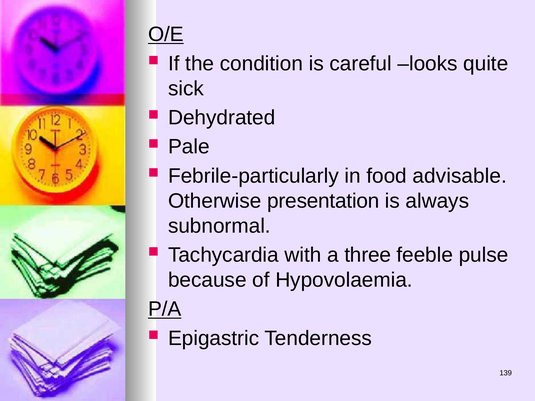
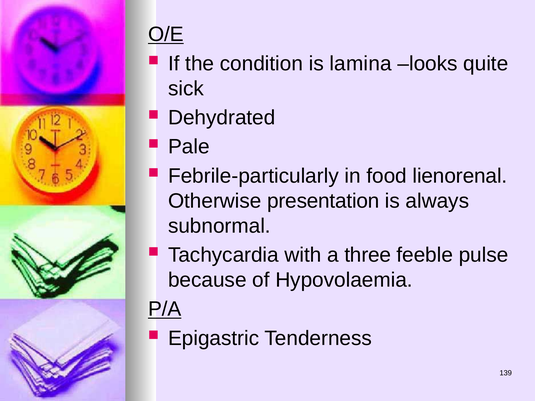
careful: careful -> lamina (361, 64)
advisable: advisable -> lienorenal (460, 176)
